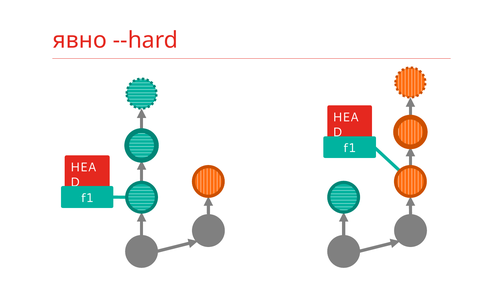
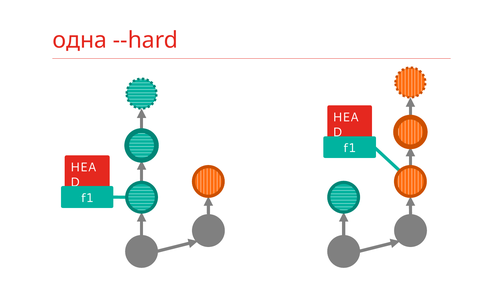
явно: явно -> одна (80, 40)
